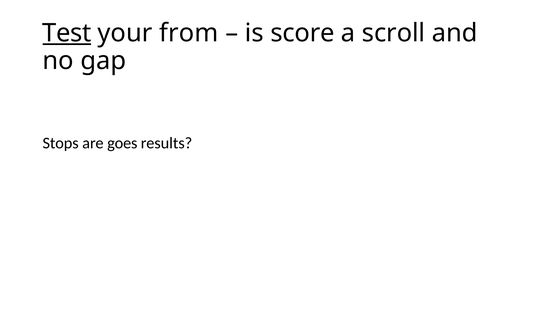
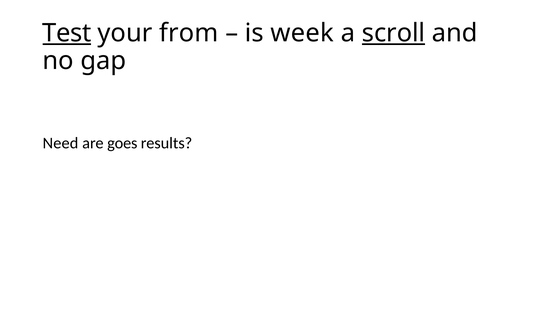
score: score -> week (302, 33)
scroll underline: none -> present (394, 33)
Stops: Stops -> Need (60, 143)
